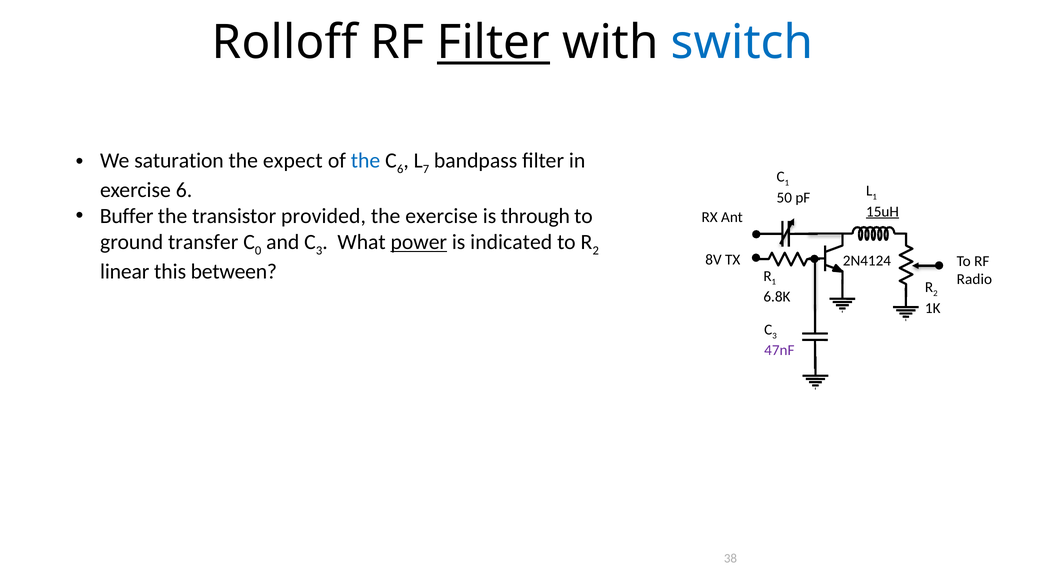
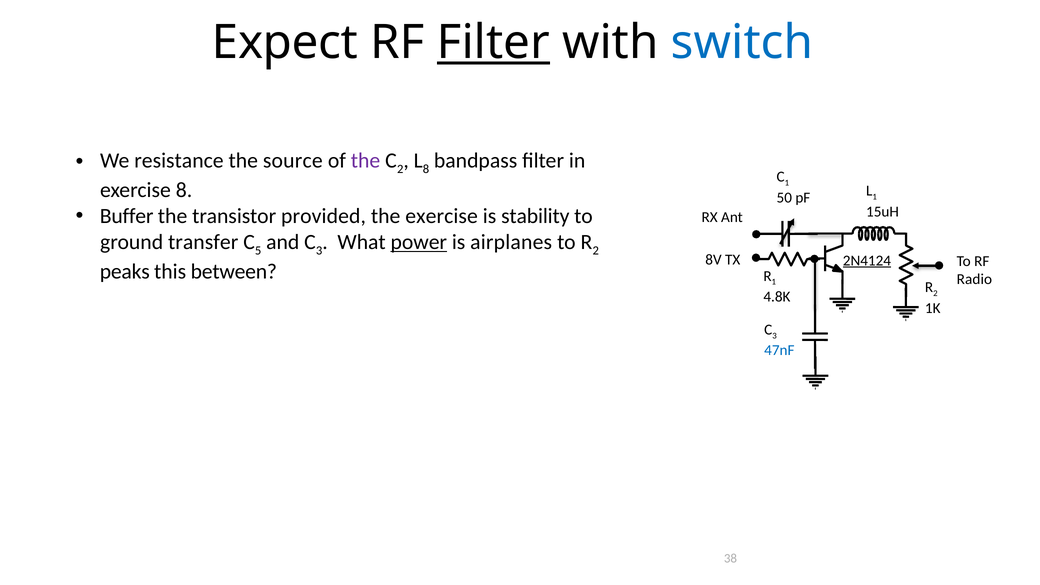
Rolloff: Rolloff -> Expect (285, 43)
saturation: saturation -> resistance (179, 161)
expect: expect -> source (293, 161)
the colour: blue -> purple (365, 161)
6: 6 -> 2 (400, 169)
7: 7 -> 8 (426, 169)
exercise 6: 6 -> 8 (184, 190)
through: through -> stability (535, 216)
15uH underline: present -> none (882, 212)
0: 0 -> 5 (258, 251)
indicated: indicated -> airplanes (511, 242)
2N4124 underline: none -> present (867, 261)
linear: linear -> peaks (125, 272)
6.8K: 6.8K -> 4.8K (777, 297)
47nF colour: purple -> blue (779, 350)
